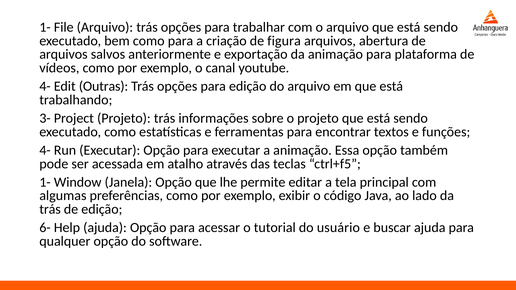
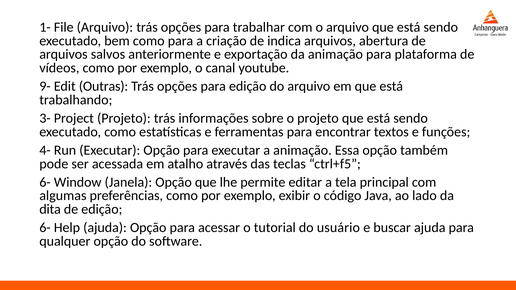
figura: figura -> indica (284, 41)
4-: 4- -> 9- (45, 86)
1-: 1- -> 6- (45, 182)
trás: trás -> dita (50, 209)
